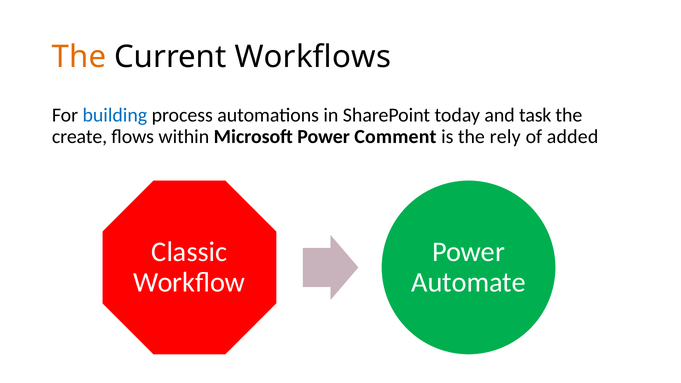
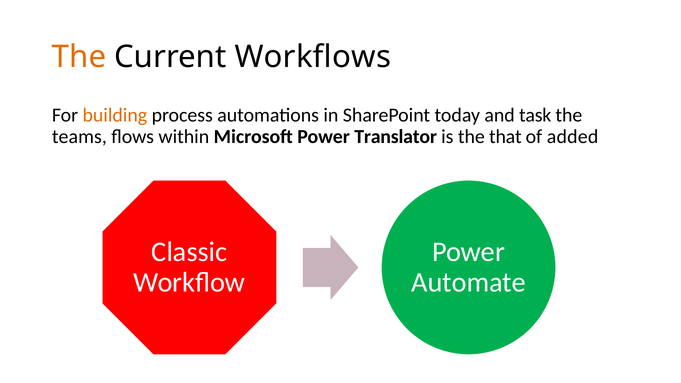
building colour: blue -> orange (115, 115)
create: create -> teams (79, 137)
Comment: Comment -> Translator (396, 137)
rely: rely -> that (505, 137)
